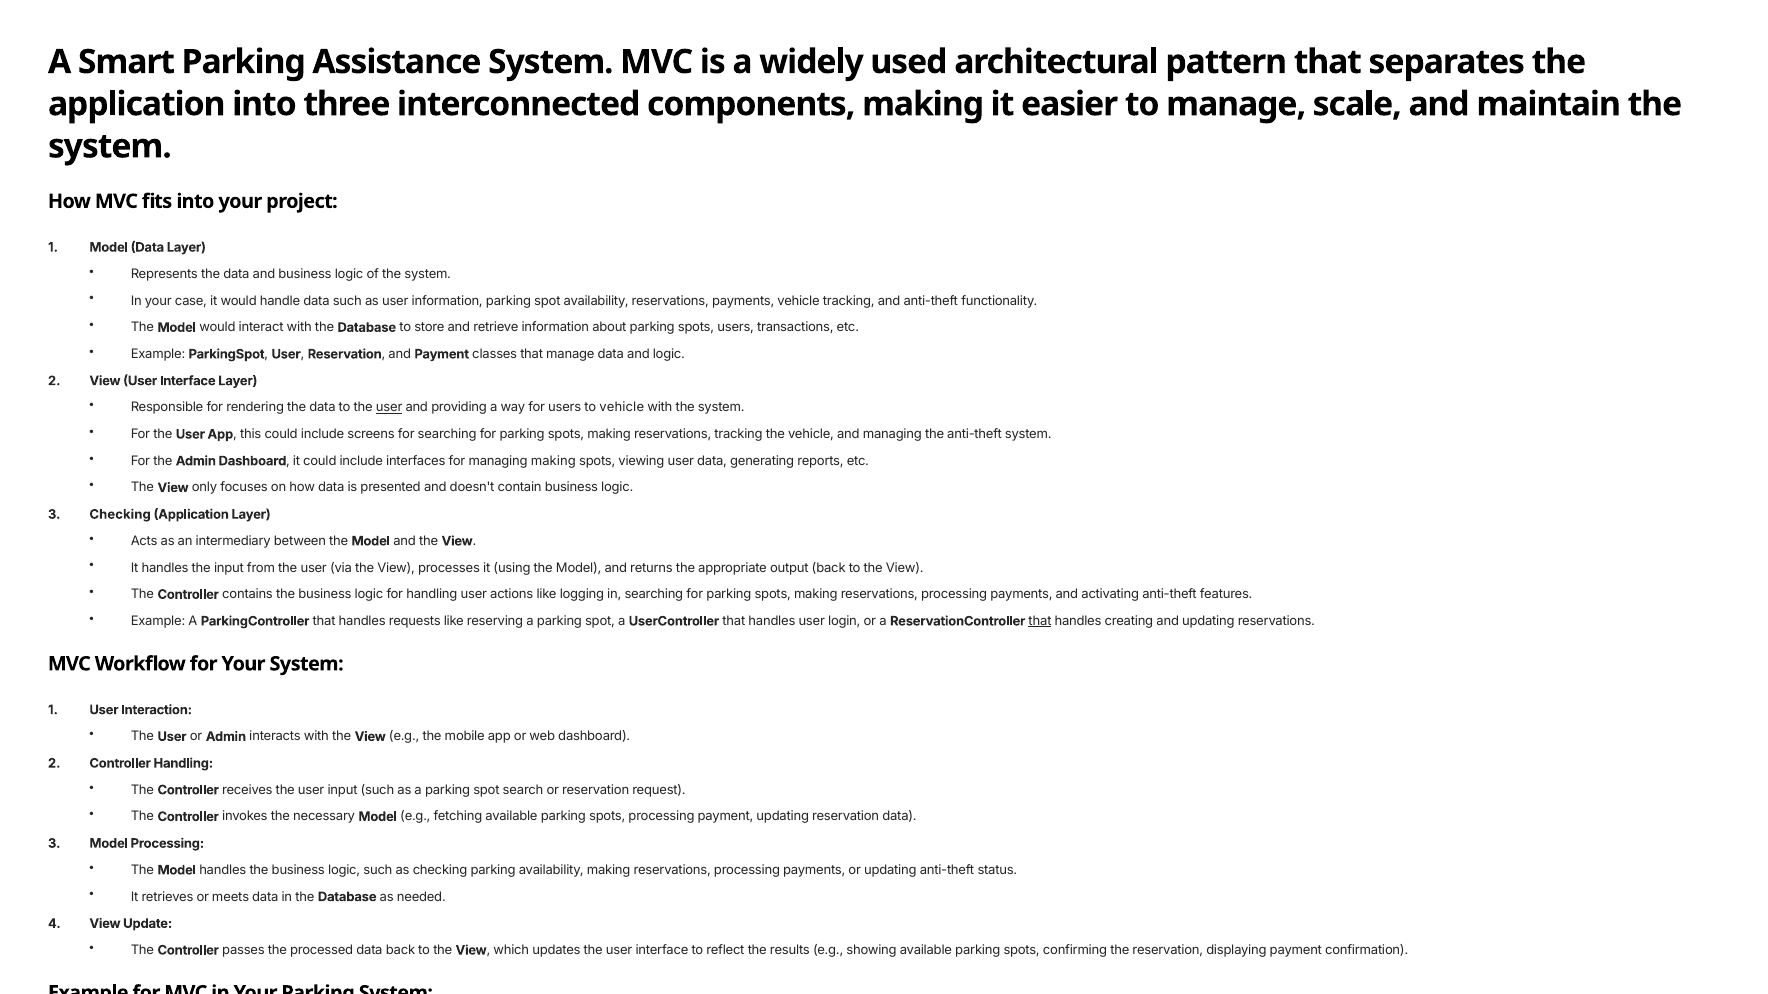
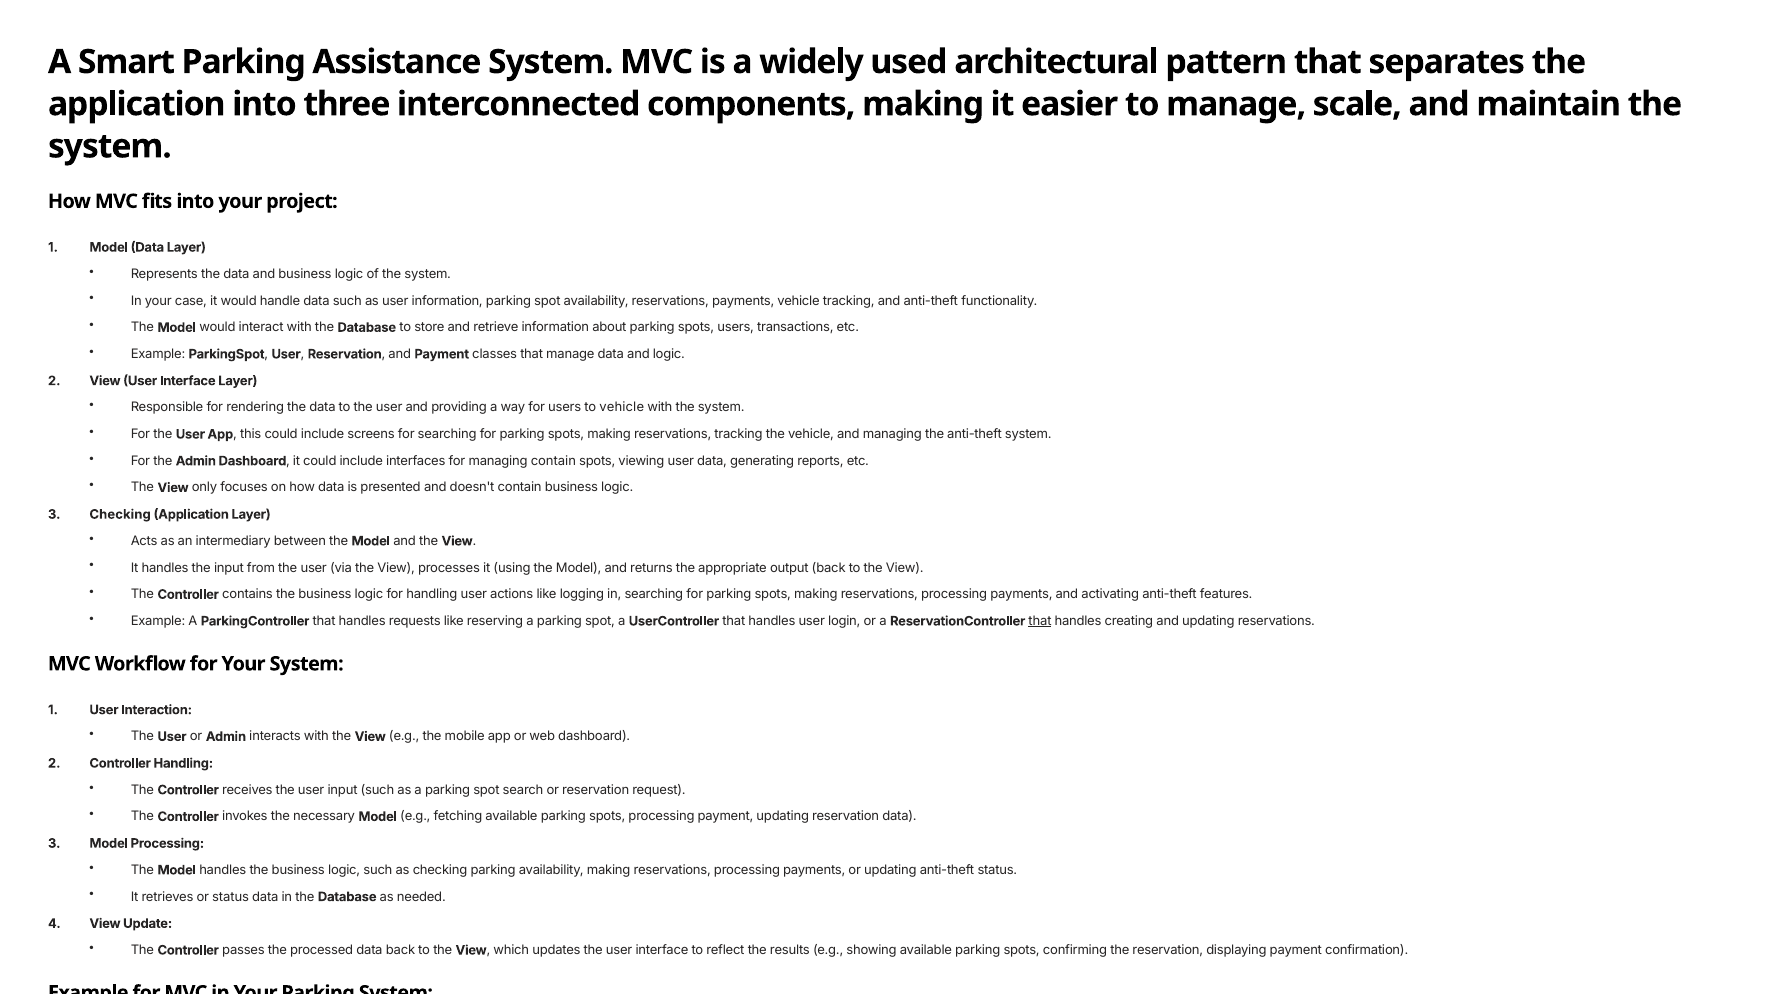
user underline: present -> none (389, 408)
managing making: making -> contain (553, 461)
or meets: meets -> status (231, 897)
